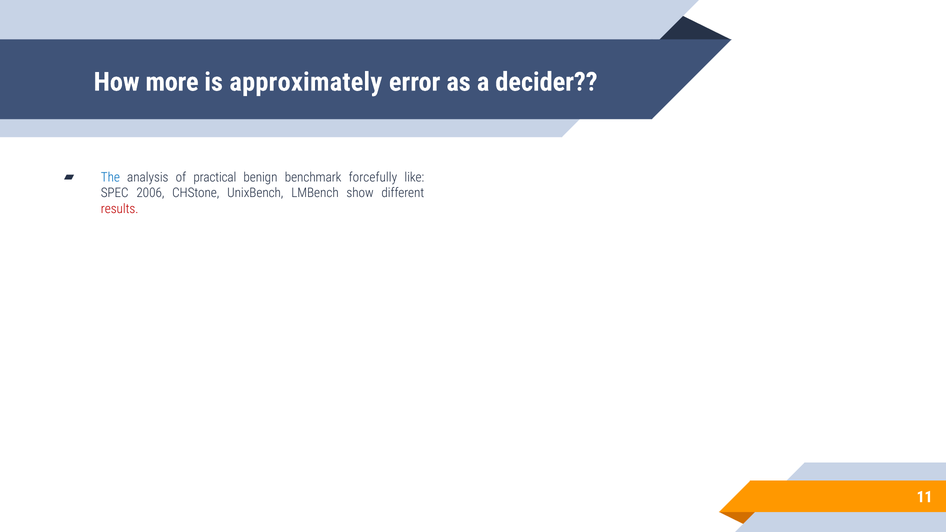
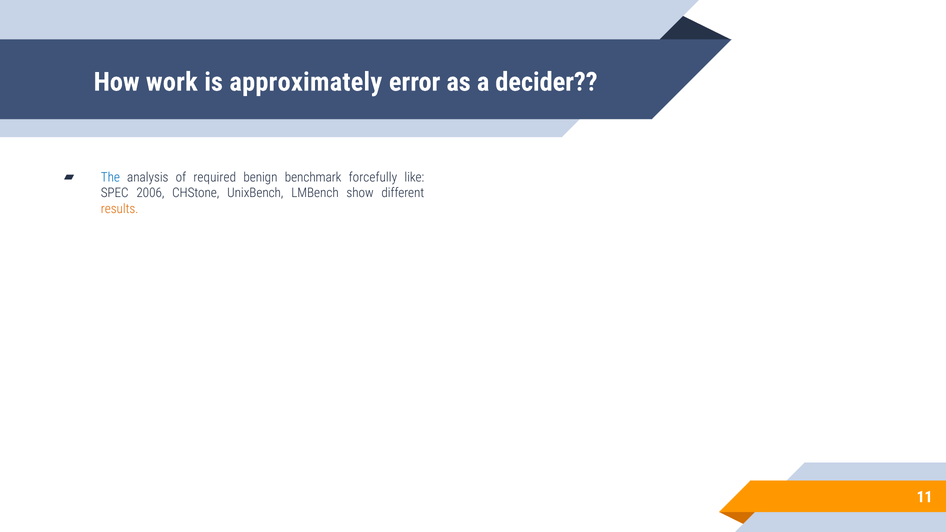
more: more -> work (172, 82)
practical: practical -> required (215, 177)
results colour: red -> orange (120, 209)
